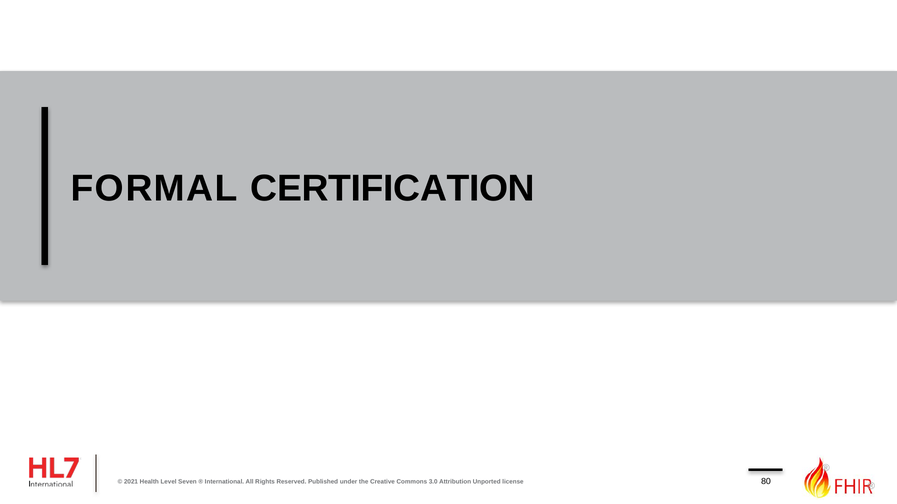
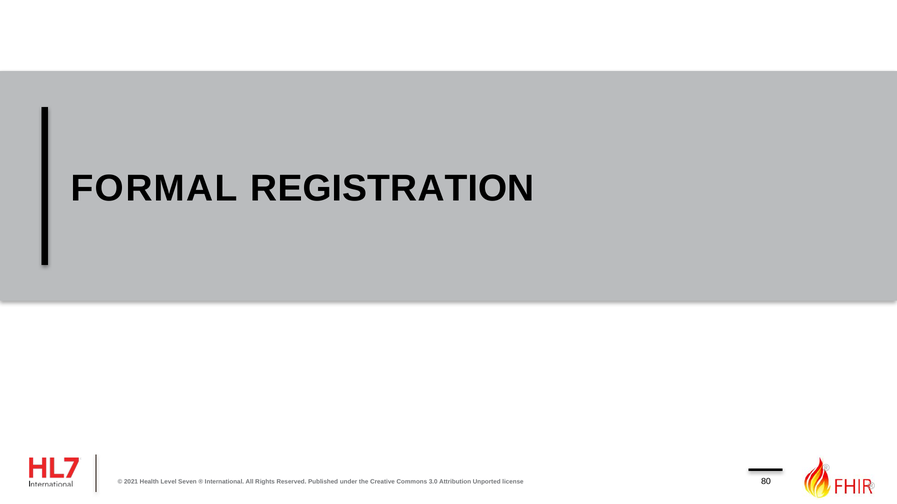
CERTIFICATION: CERTIFICATION -> REGISTRATION (392, 189)
